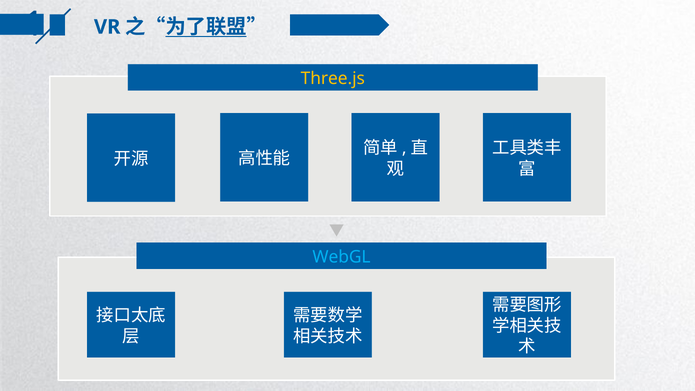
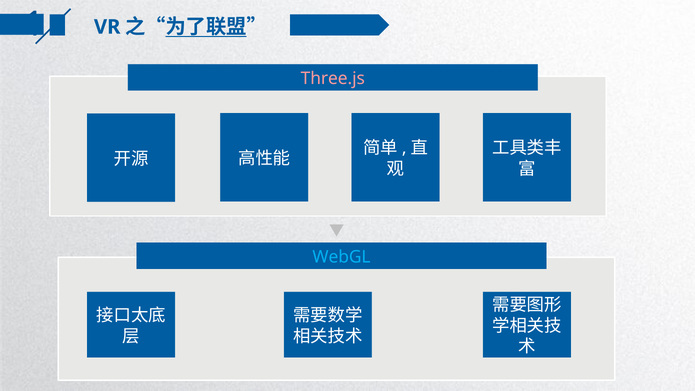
Three.js colour: yellow -> pink (333, 79)
